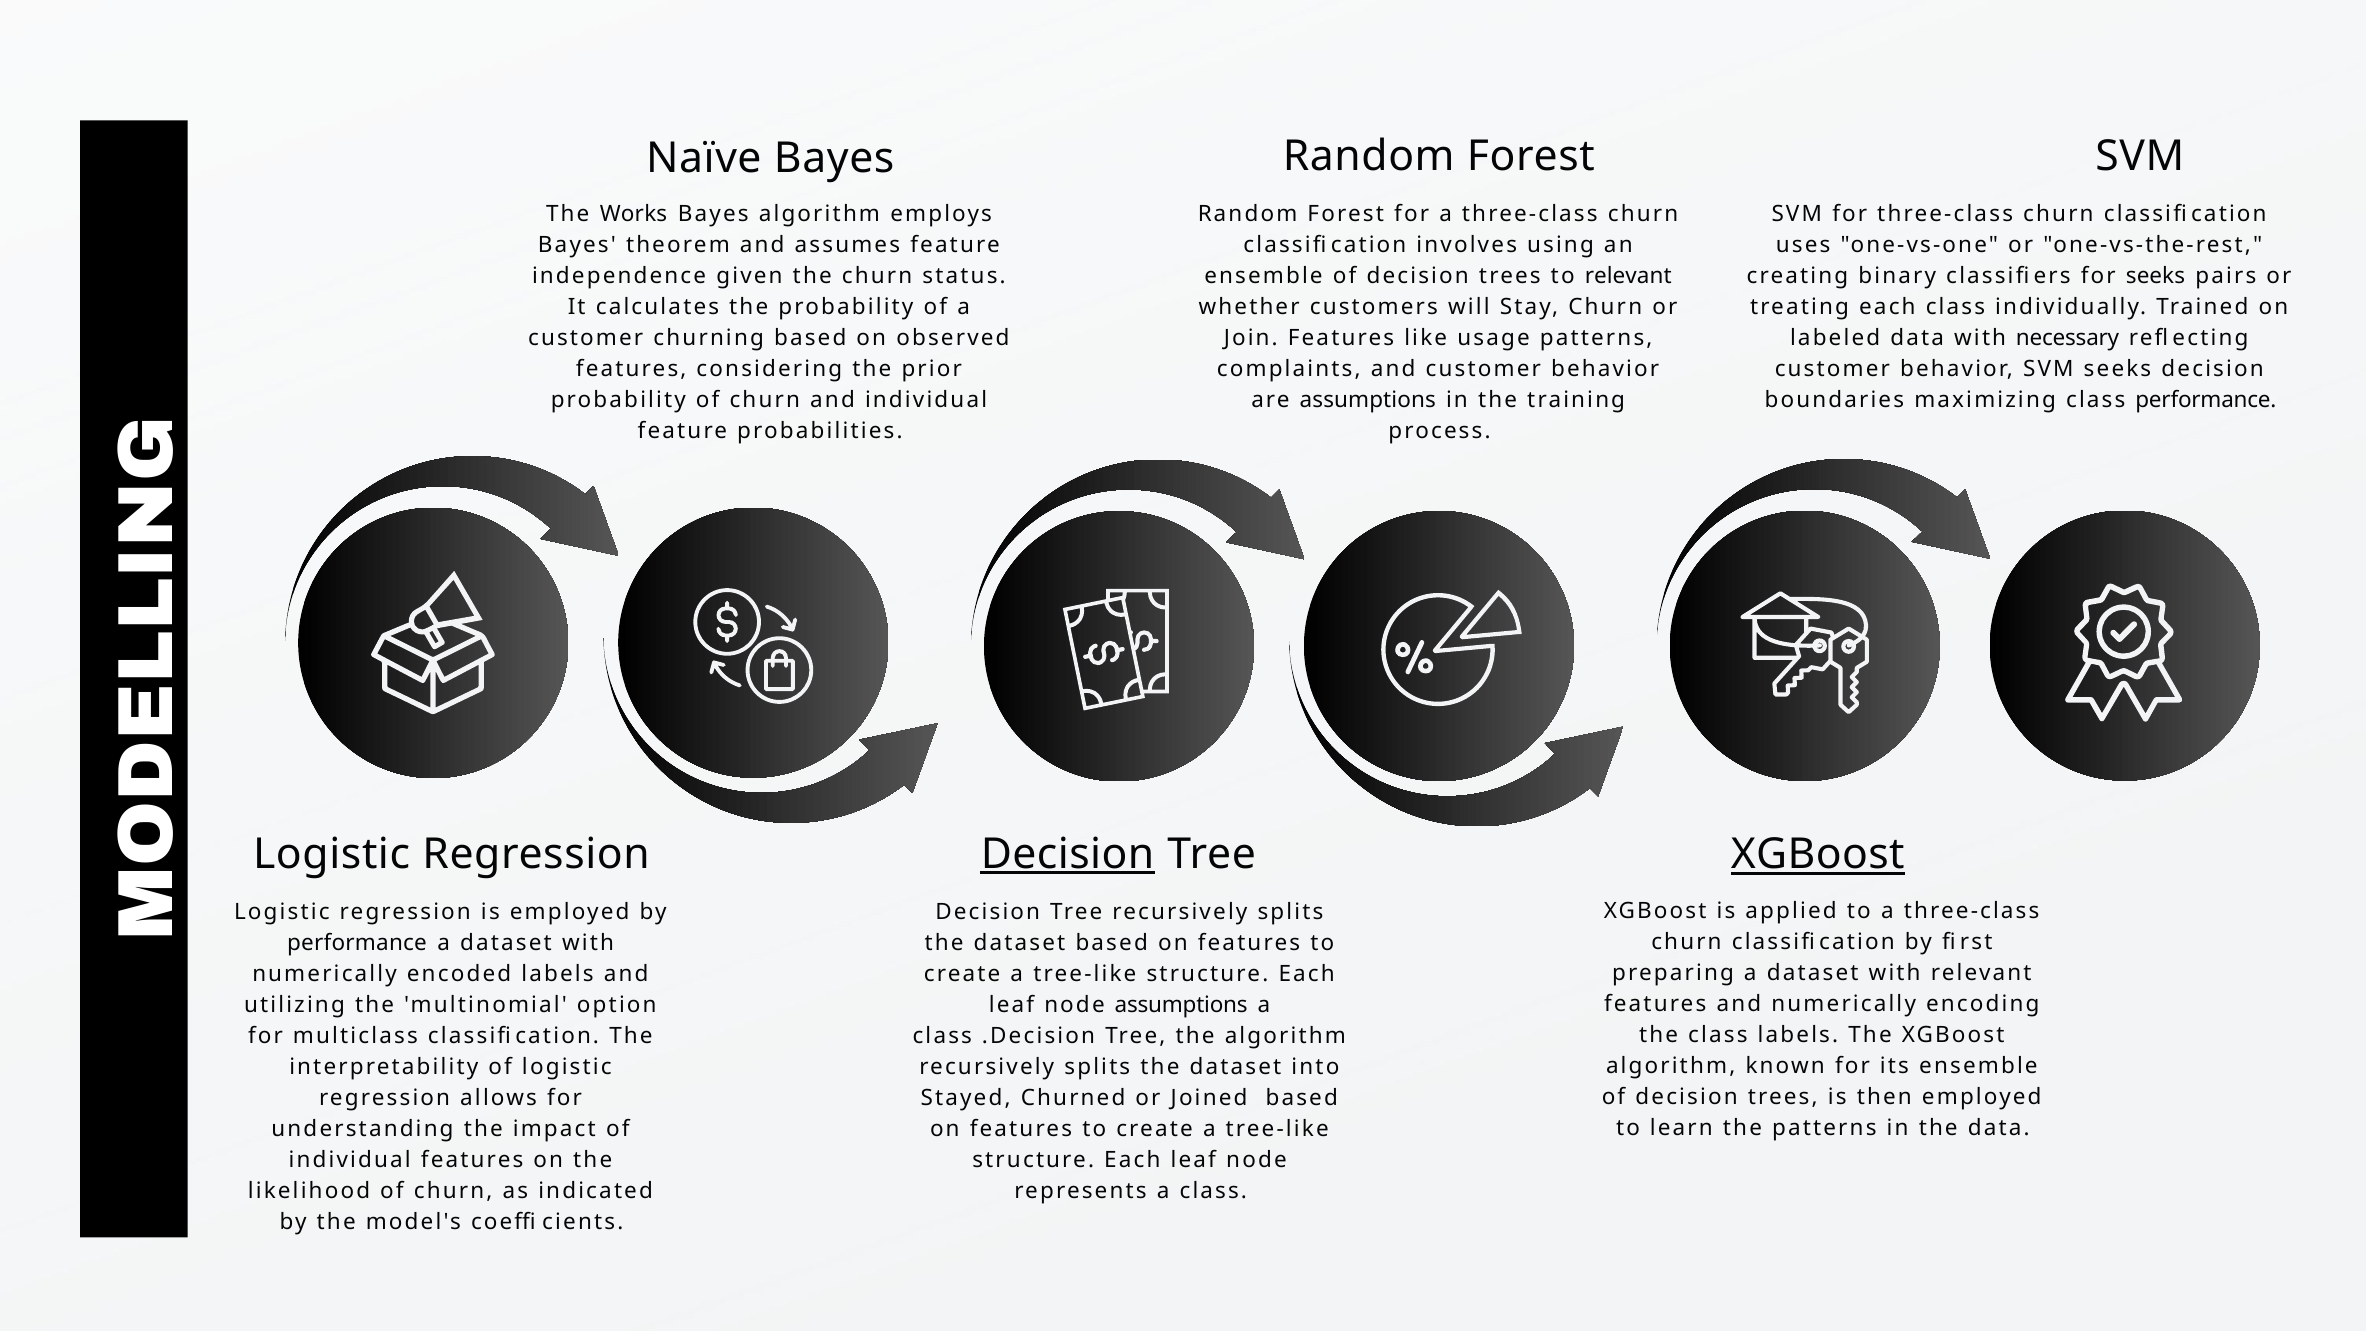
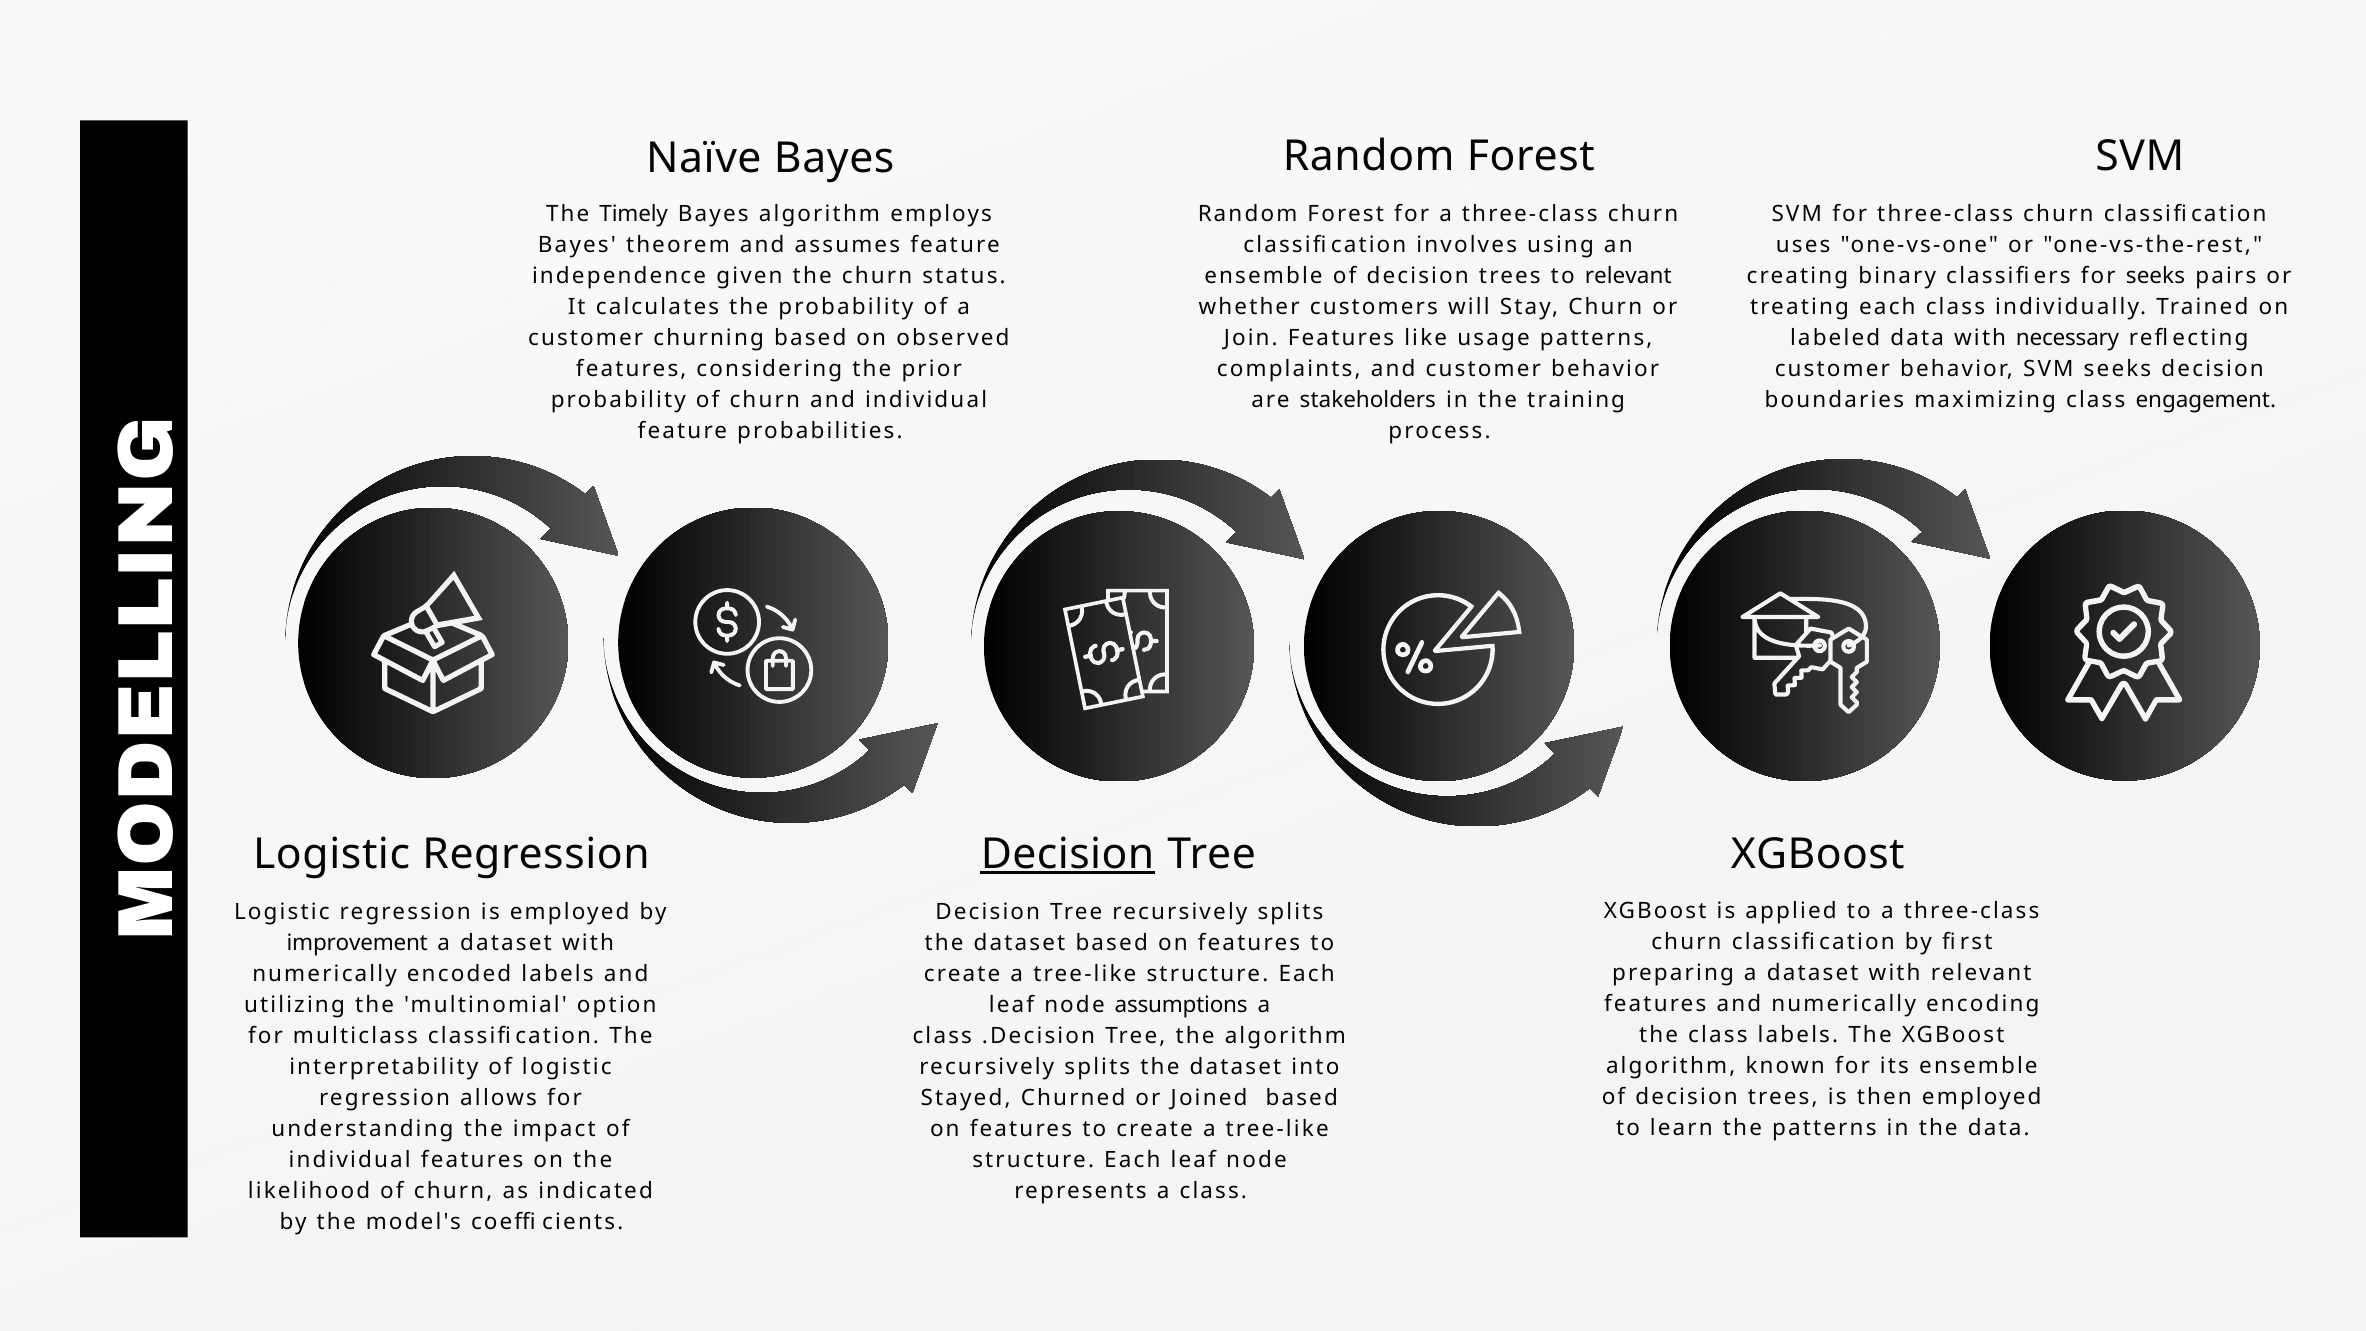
Works: Works -> Timely (634, 214)
are assumptions: assumptions -> stakeholders (1368, 400)
class performance: performance -> engagement (2206, 400)
XGBoost underline: present -> none (1818, 855)
performance: performance -> improvement (357, 943)
